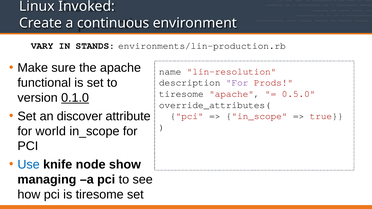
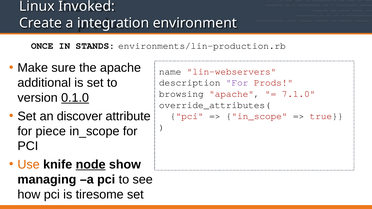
continuous: continuous -> integration (113, 23)
VARY: VARY -> ONCE (42, 46)
lin-resolution: lin-resolution -> lin-webservers (232, 72)
functional: functional -> additional (44, 83)
tiresome: tiresome -> browsing (181, 94)
0.5.0: 0.5.0 -> 7.1.0 (299, 94)
world: world -> piece (51, 131)
Use colour: blue -> orange (29, 165)
node underline: none -> present (91, 165)
